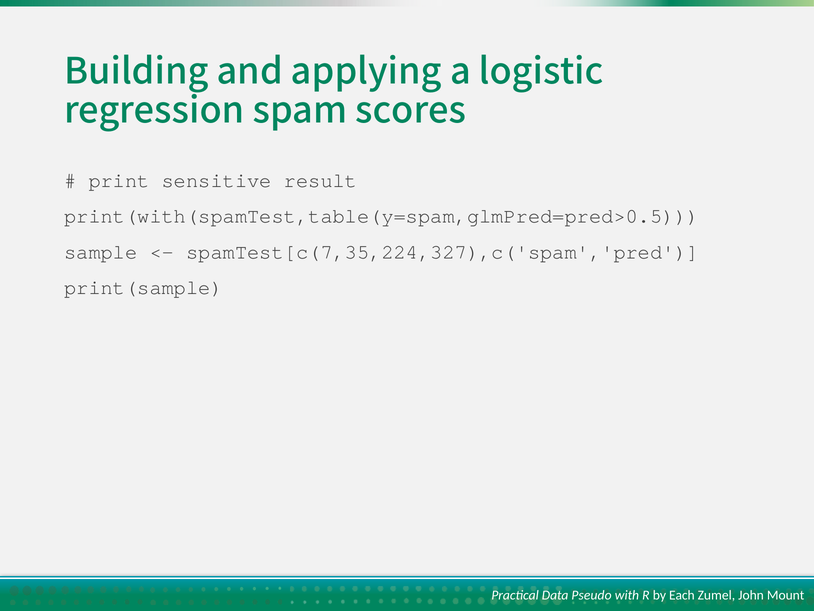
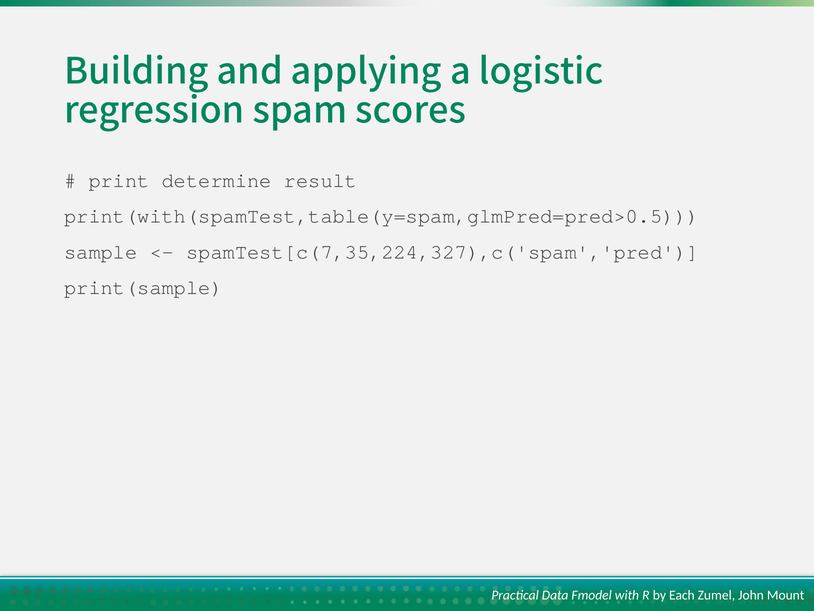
sensitive: sensitive -> determine (217, 180)
Pseudo: Pseudo -> Fmodel (592, 595)
